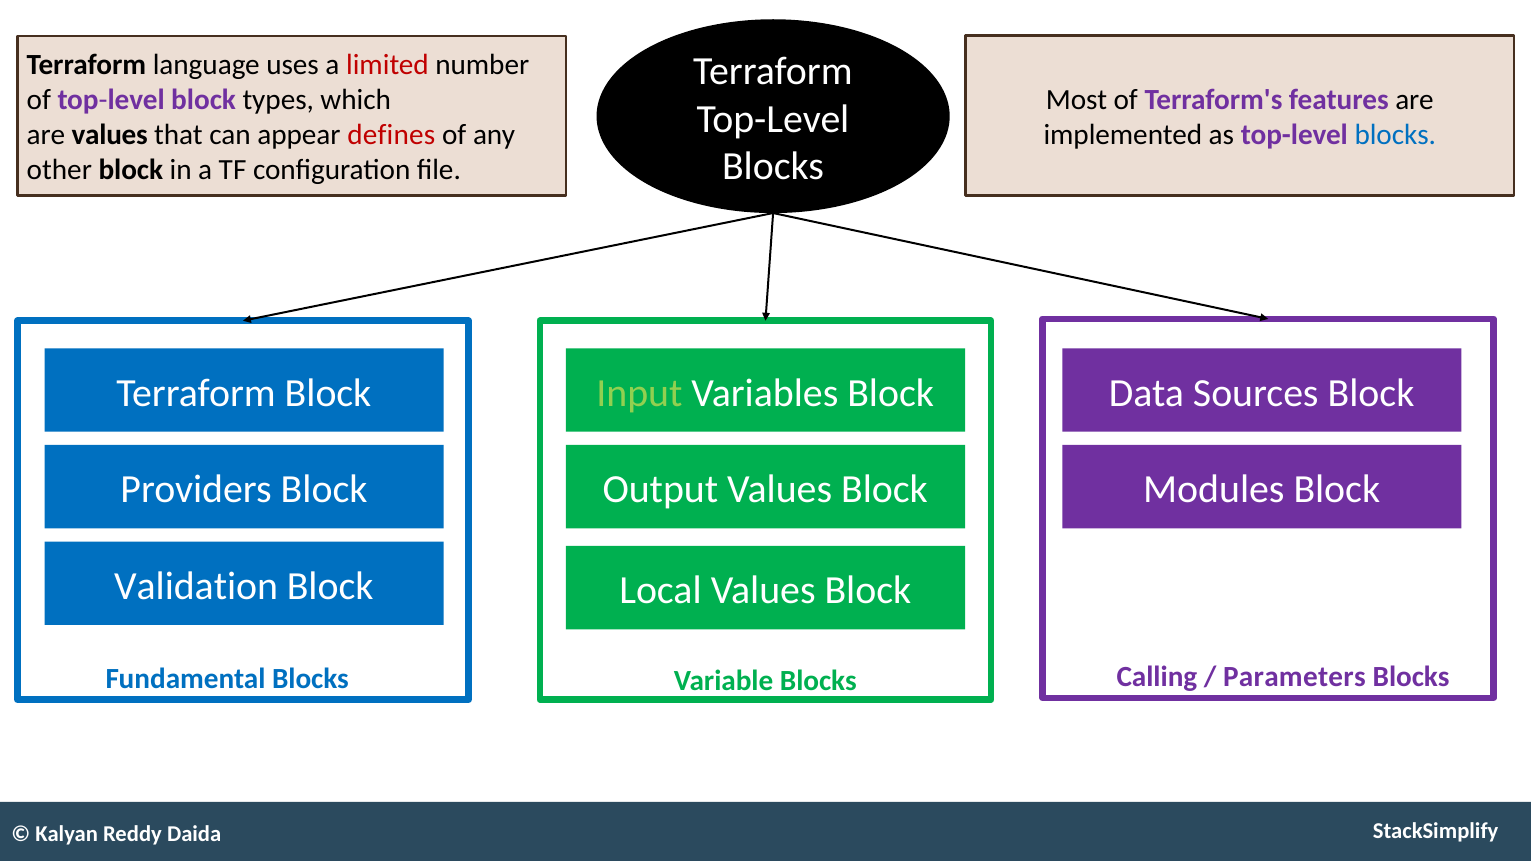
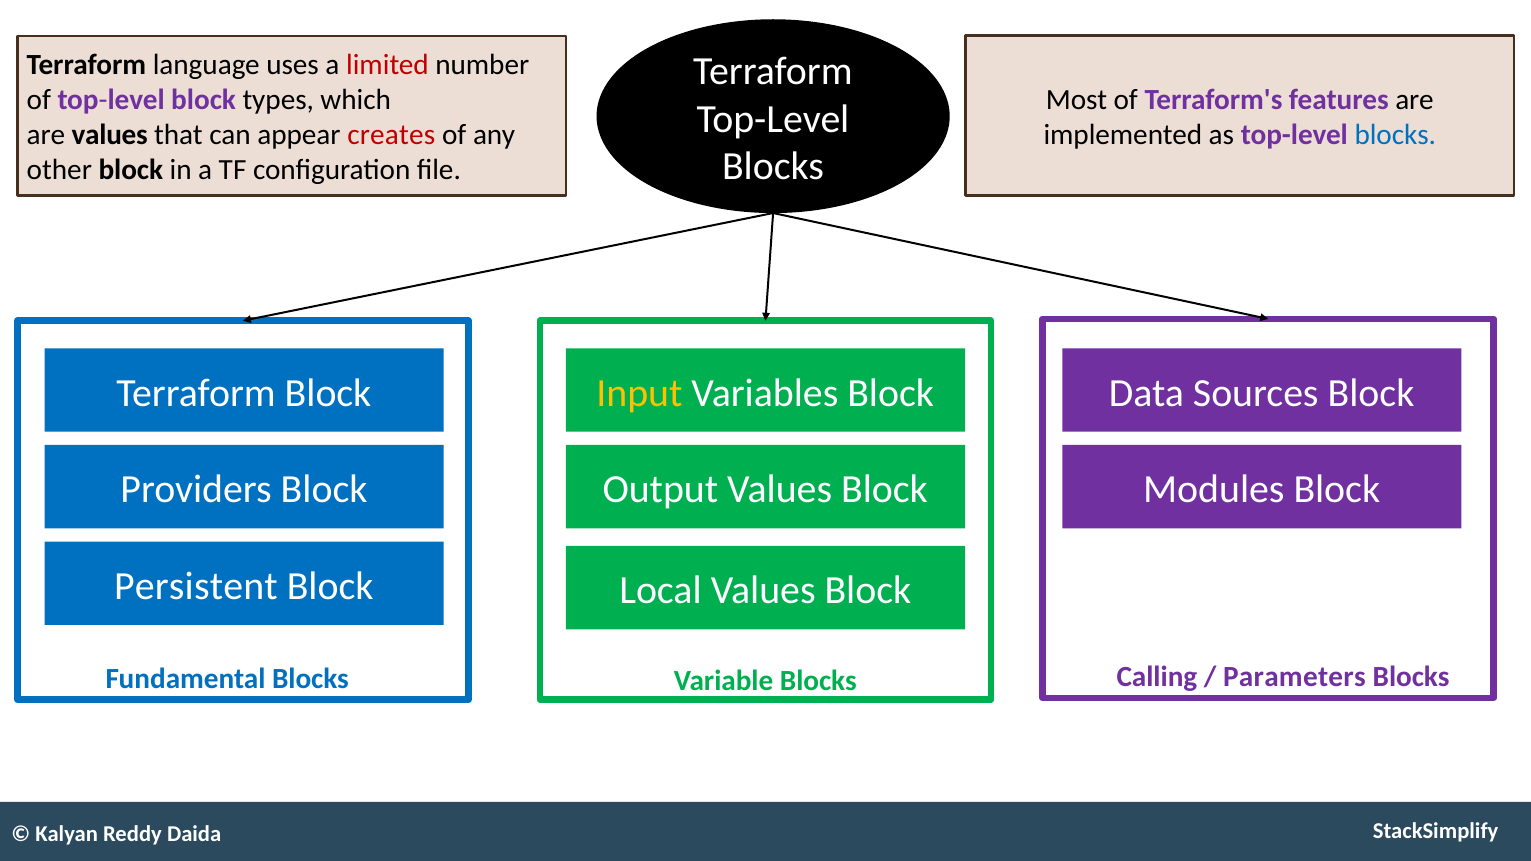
defines: defines -> creates (391, 135)
Input colour: light green -> yellow (639, 393)
Validation: Validation -> Persistent (196, 586)
